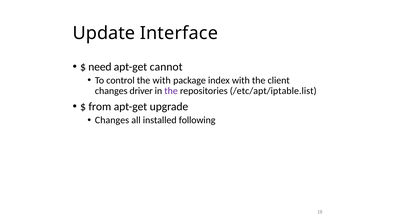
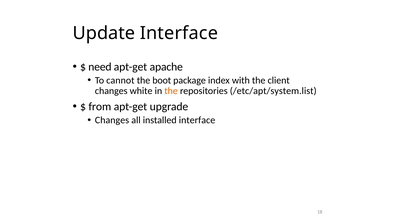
cannot: cannot -> apache (166, 67)
control: control -> cannot (120, 80)
the with: with -> boot (162, 80)
driver: driver -> white (141, 91)
the colour: purple -> orange (171, 91)
/etc/apt/iptable.list: /etc/apt/iptable.list -> /etc/apt/system.list (273, 91)
installed following: following -> interface (197, 120)
